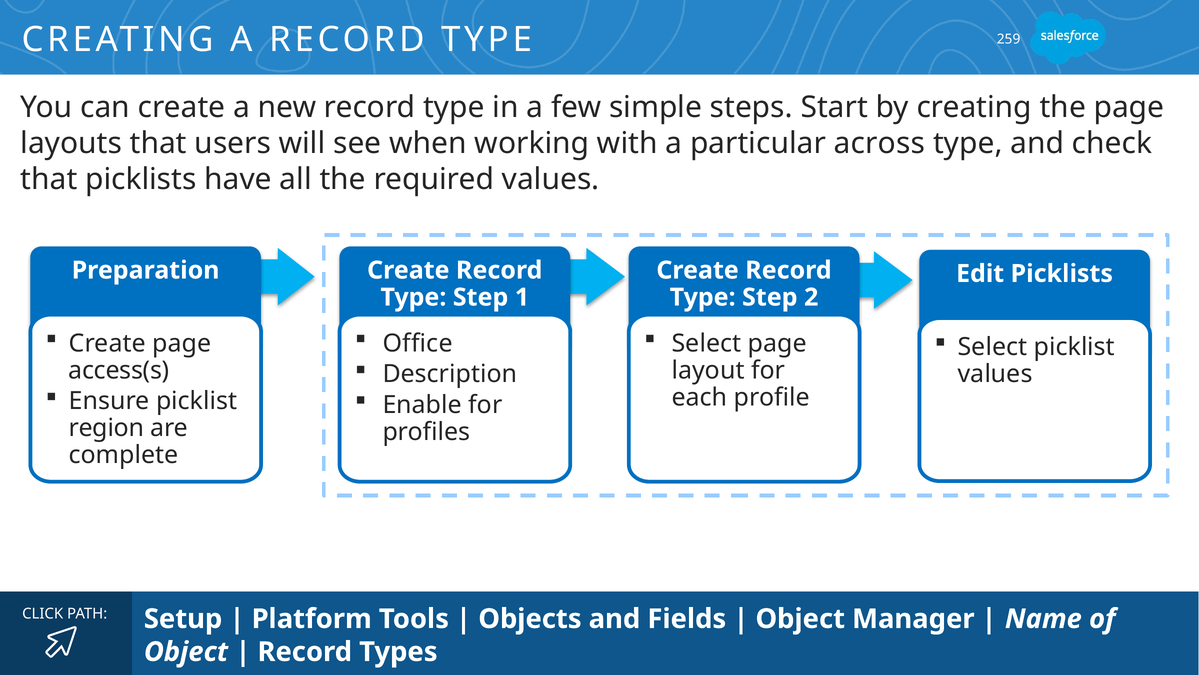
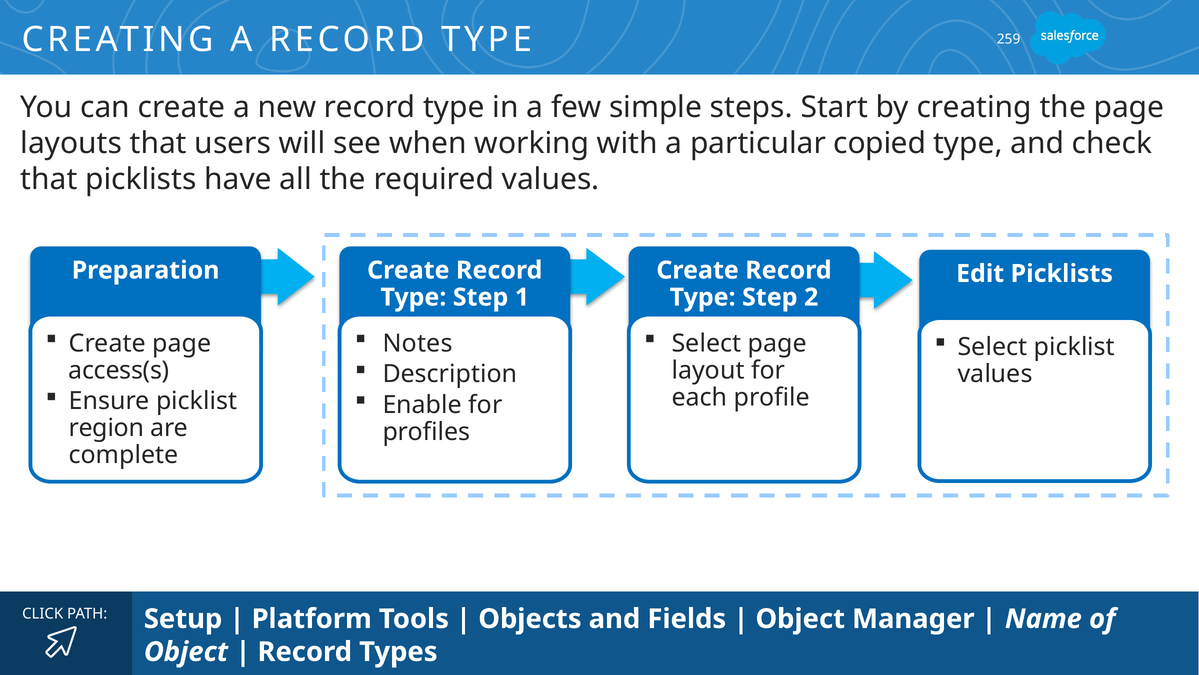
across: across -> copied (880, 143)
Office: Office -> Notes (418, 343)
